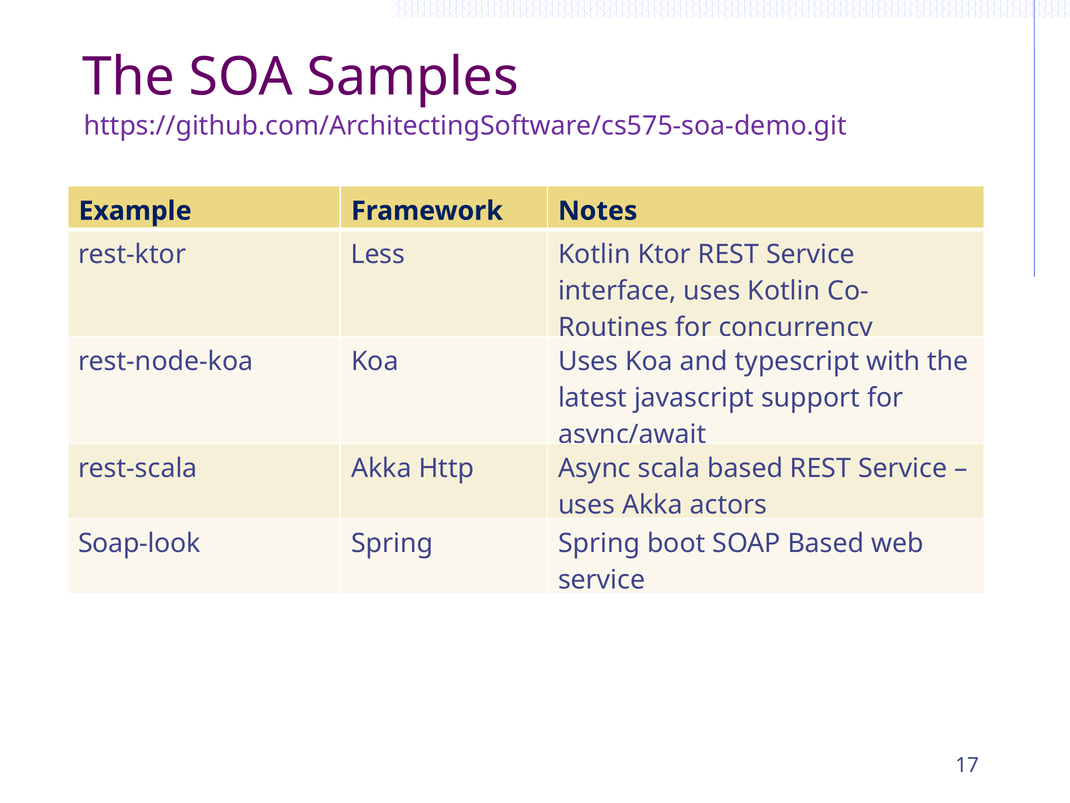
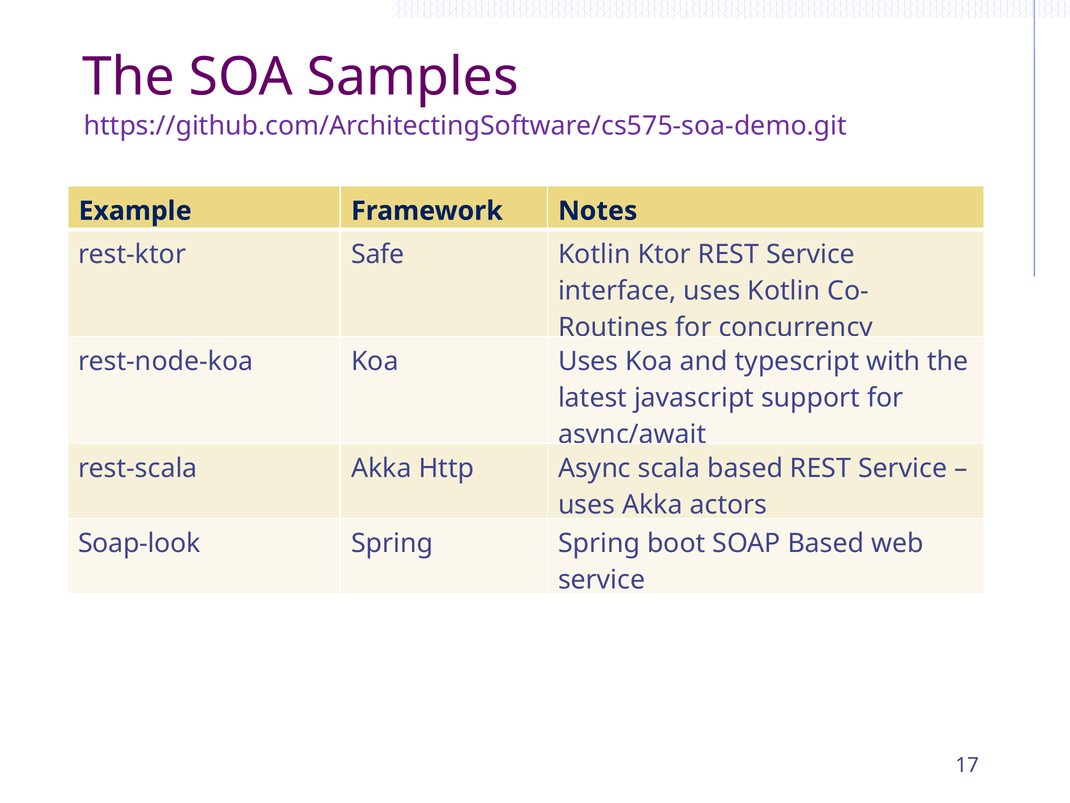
Less: Less -> Safe (378, 254)
